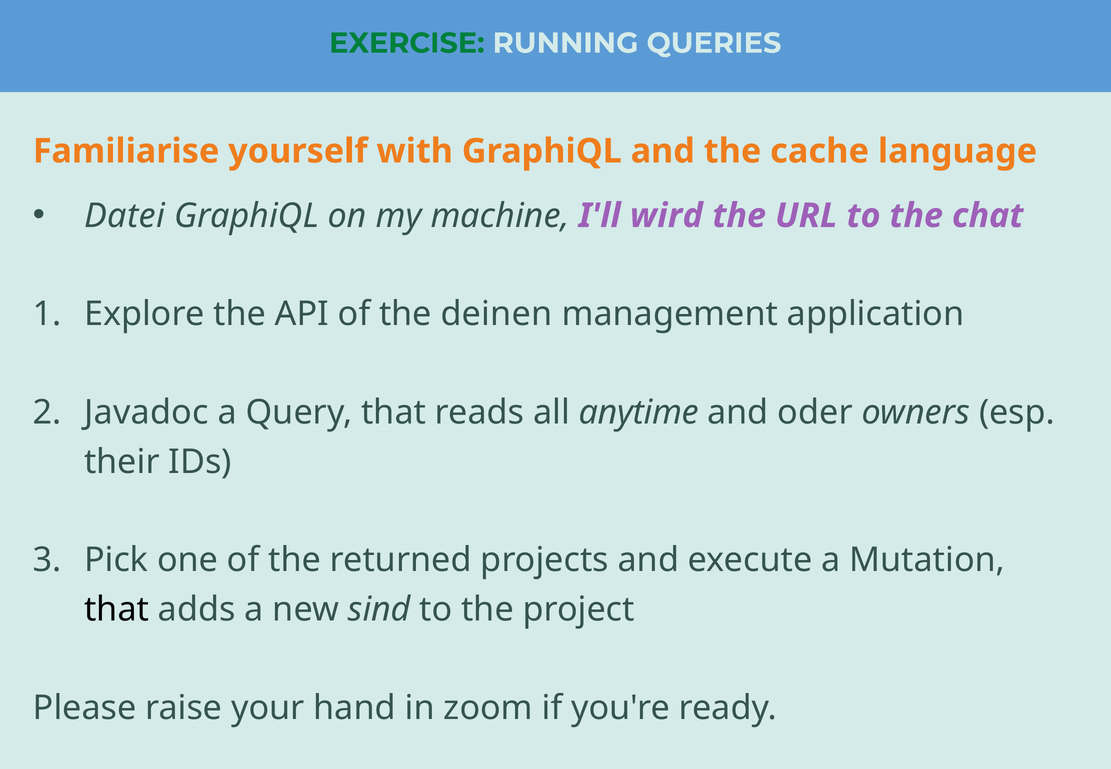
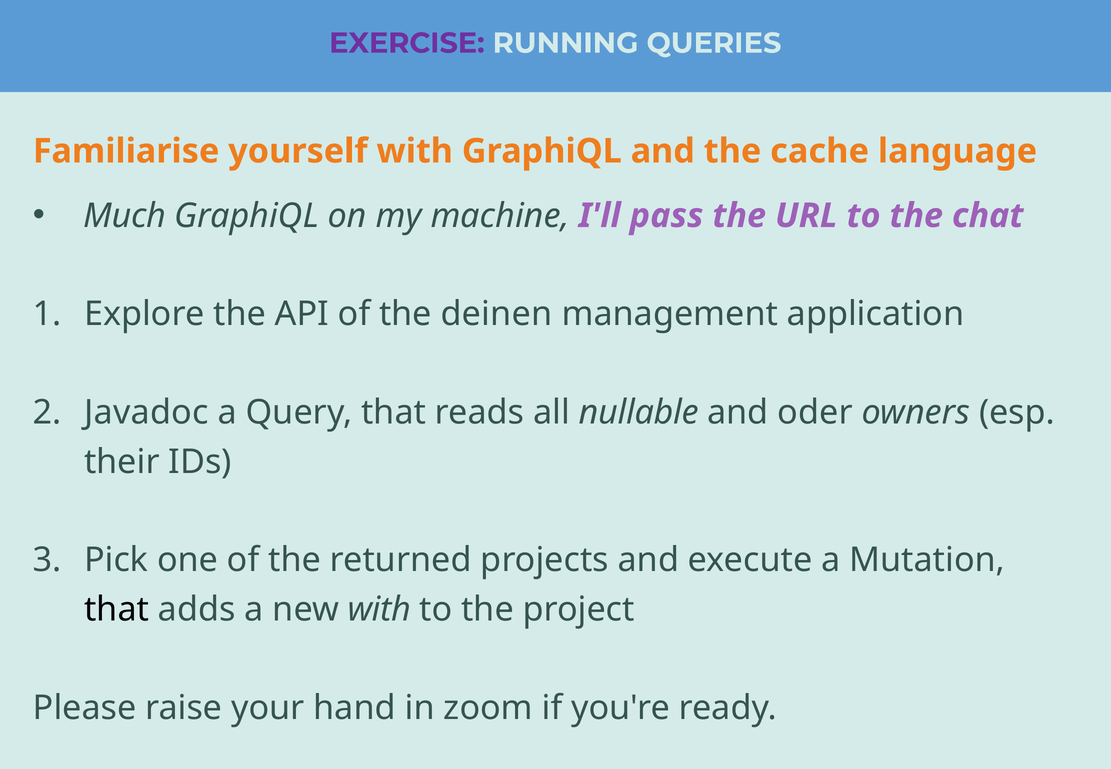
EXERCISE colour: green -> purple (407, 43)
Datei: Datei -> Much (125, 216)
wird: wird -> pass (667, 216)
anytime: anytime -> nullable (639, 413)
new sind: sind -> with (379, 610)
